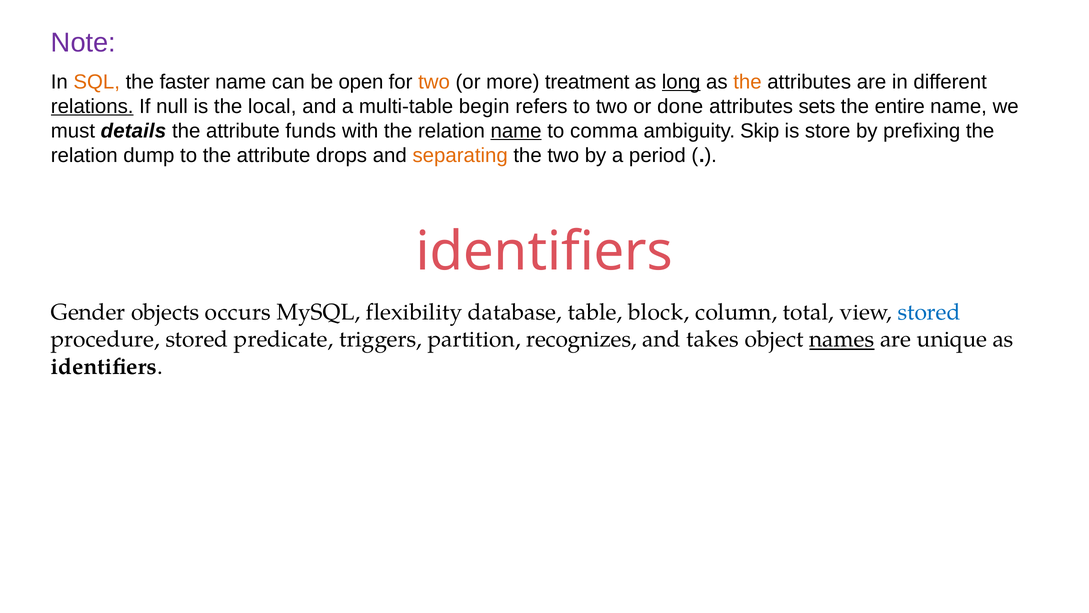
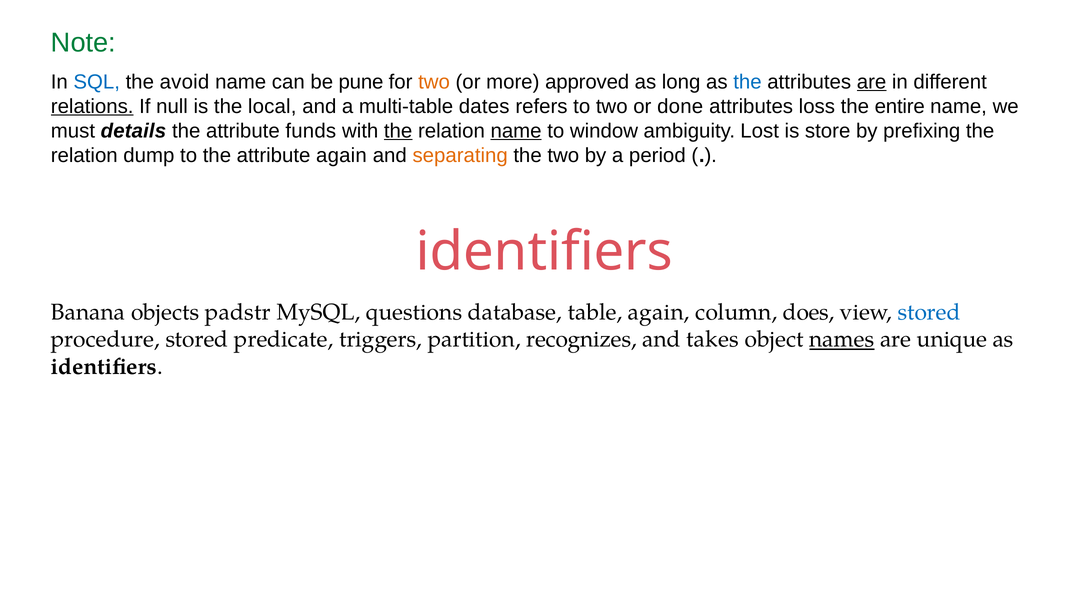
Note colour: purple -> green (83, 43)
SQL colour: orange -> blue (97, 82)
faster: faster -> avoid (184, 82)
open: open -> pune (361, 82)
treatment: treatment -> approved (587, 82)
long underline: present -> none (681, 82)
the colour: orange -> blue (747, 82)
are underline: none -> present (872, 82)
begin: begin -> dates (484, 106)
sets: sets -> loss (817, 106)
the underline: none -> present (398, 131)
comma: comma -> window (604, 131)
Skip: Skip -> Lost (760, 131)
attribute drops: drops -> again (341, 155)
Gender: Gender -> Banana (88, 312)
occurs: occurs -> padstr (238, 312)
flexibility: flexibility -> questions (414, 312)
table block: block -> again (659, 312)
total: total -> does (809, 312)
